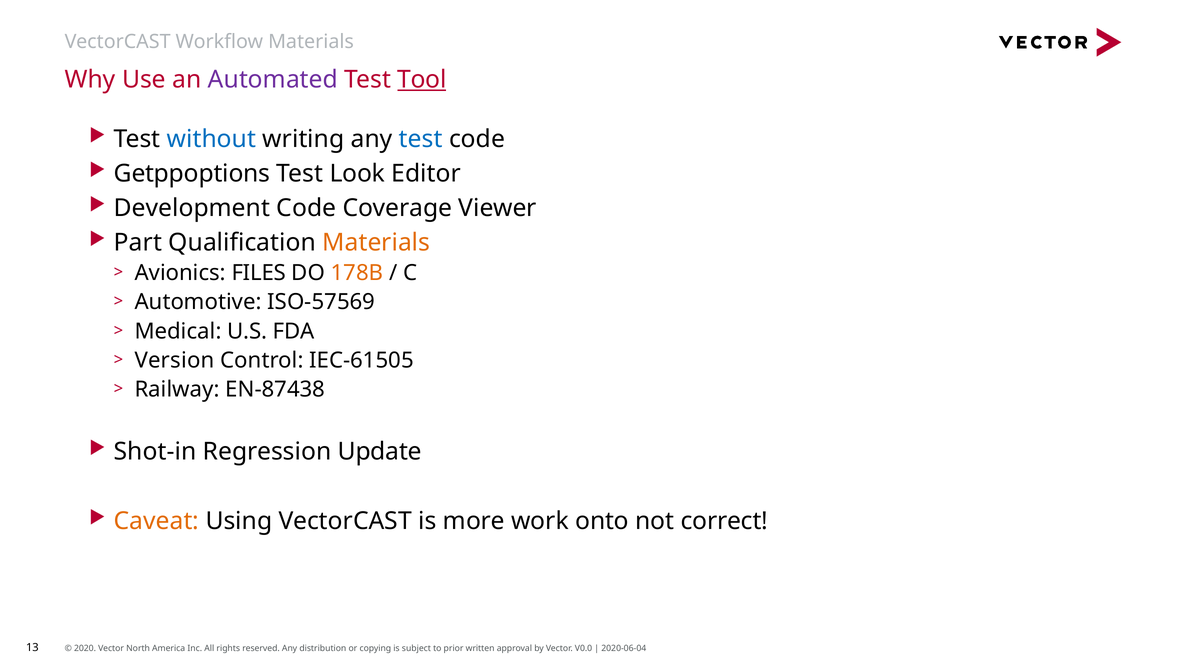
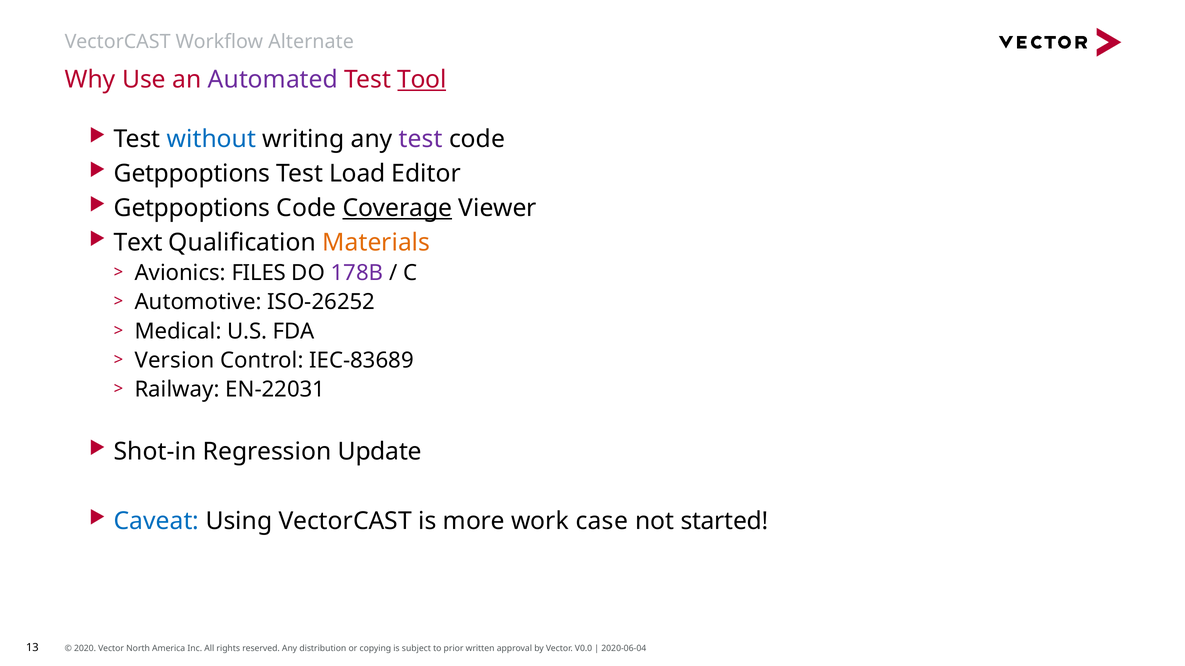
Workflow Materials: Materials -> Alternate (311, 42)
test colour: blue -> purple (421, 139)
Look: Look -> Load (357, 174)
Development: Development -> Getppoptions (192, 208)
Coverage underline: none -> present (397, 208)
Part: Part -> Text (138, 243)
178B colour: orange -> purple (357, 273)
ISO-57569: ISO-57569 -> ISO-26252 (321, 302)
IEC-61505: IEC-61505 -> IEC-83689 (361, 361)
EN-87438: EN-87438 -> EN-22031 (275, 390)
Caveat colour: orange -> blue (156, 521)
onto: onto -> case (602, 521)
correct: correct -> started (724, 521)
